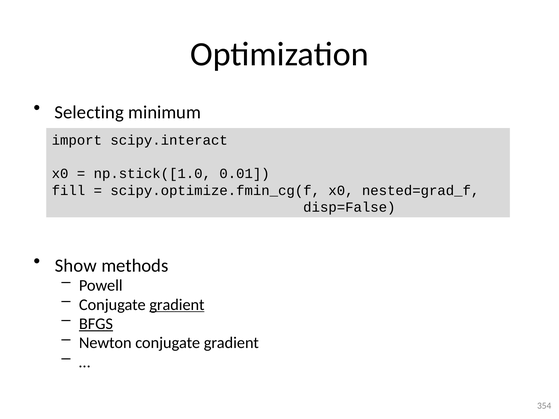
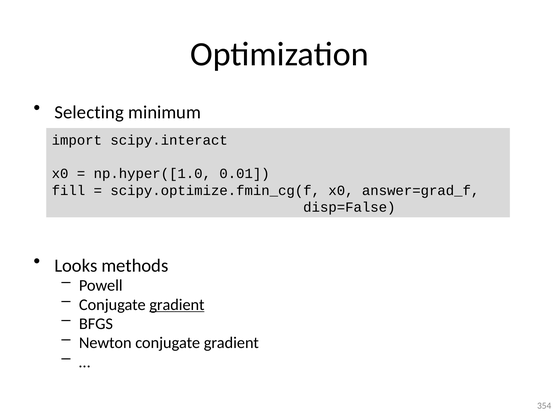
np.stick([1.0: np.stick([1.0 -> np.hyper([1.0 (152, 174)
nested=grad_f: nested=grad_f -> answer=grad_f (421, 191)
Show: Show -> Looks (76, 266)
BFGS underline: present -> none (96, 324)
